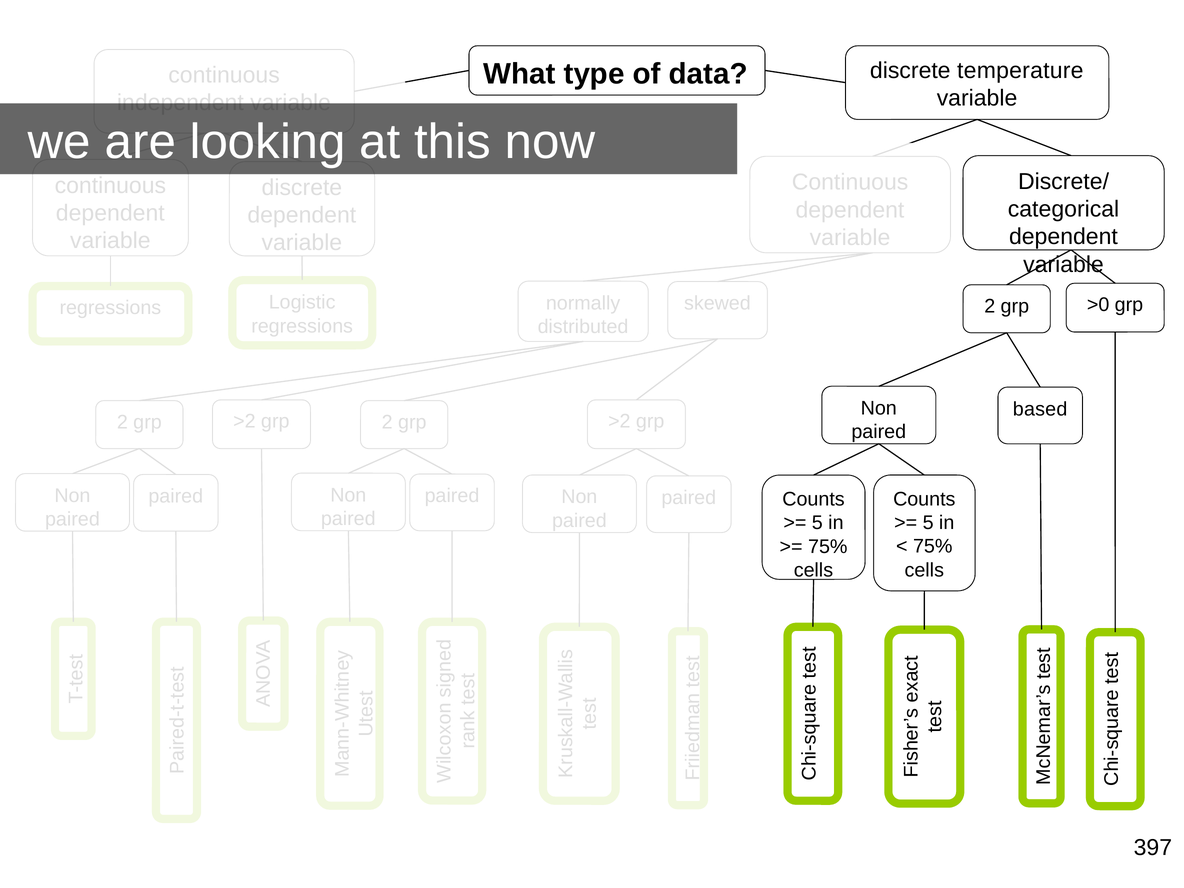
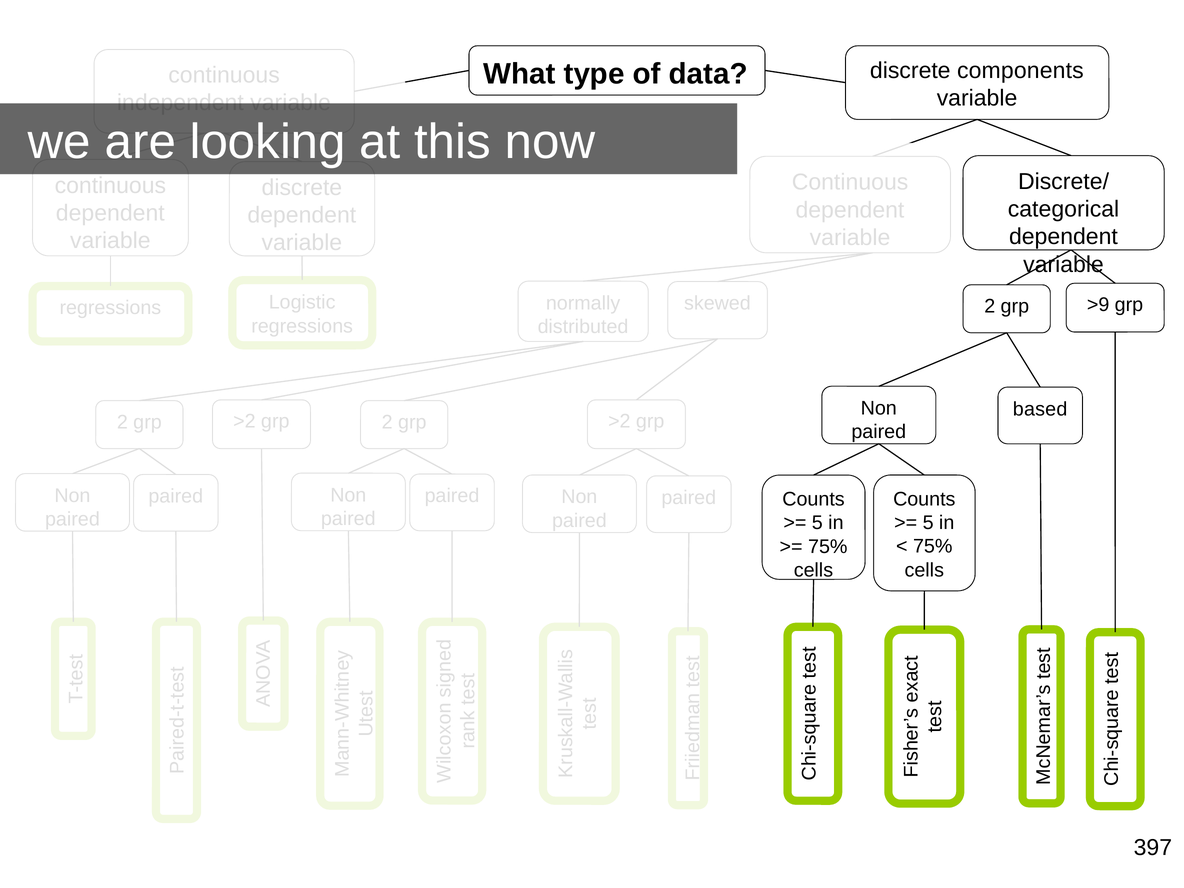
temperature: temperature -> components (1020, 71)
>0: >0 -> >9 (1098, 305)
